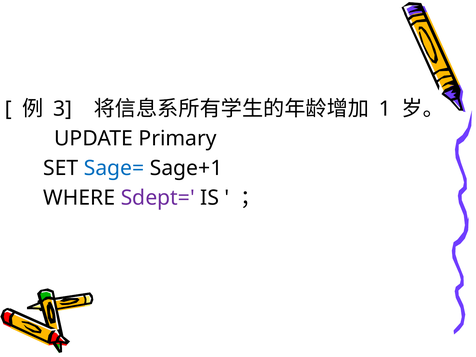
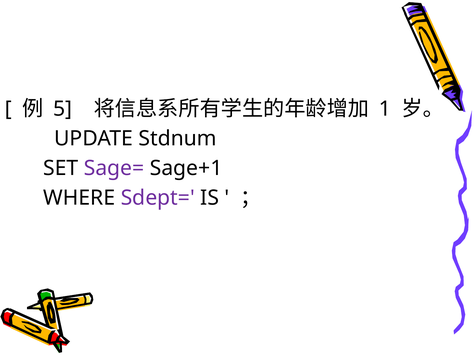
3: 3 -> 5 (63, 109)
Primary: Primary -> Stdnum (178, 138)
Sage= colour: blue -> purple (114, 168)
